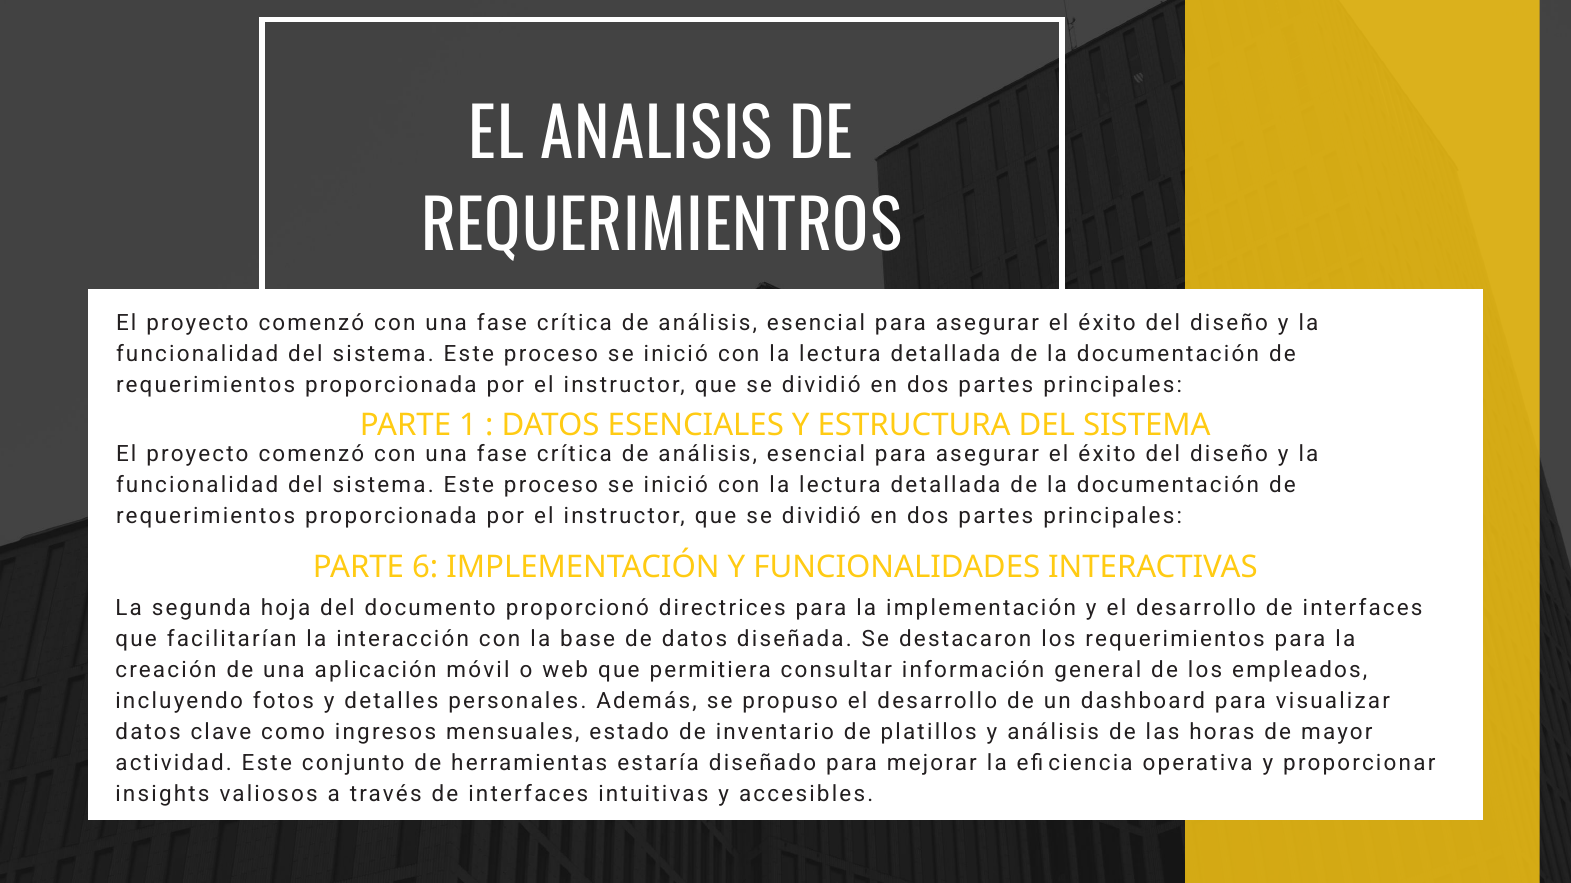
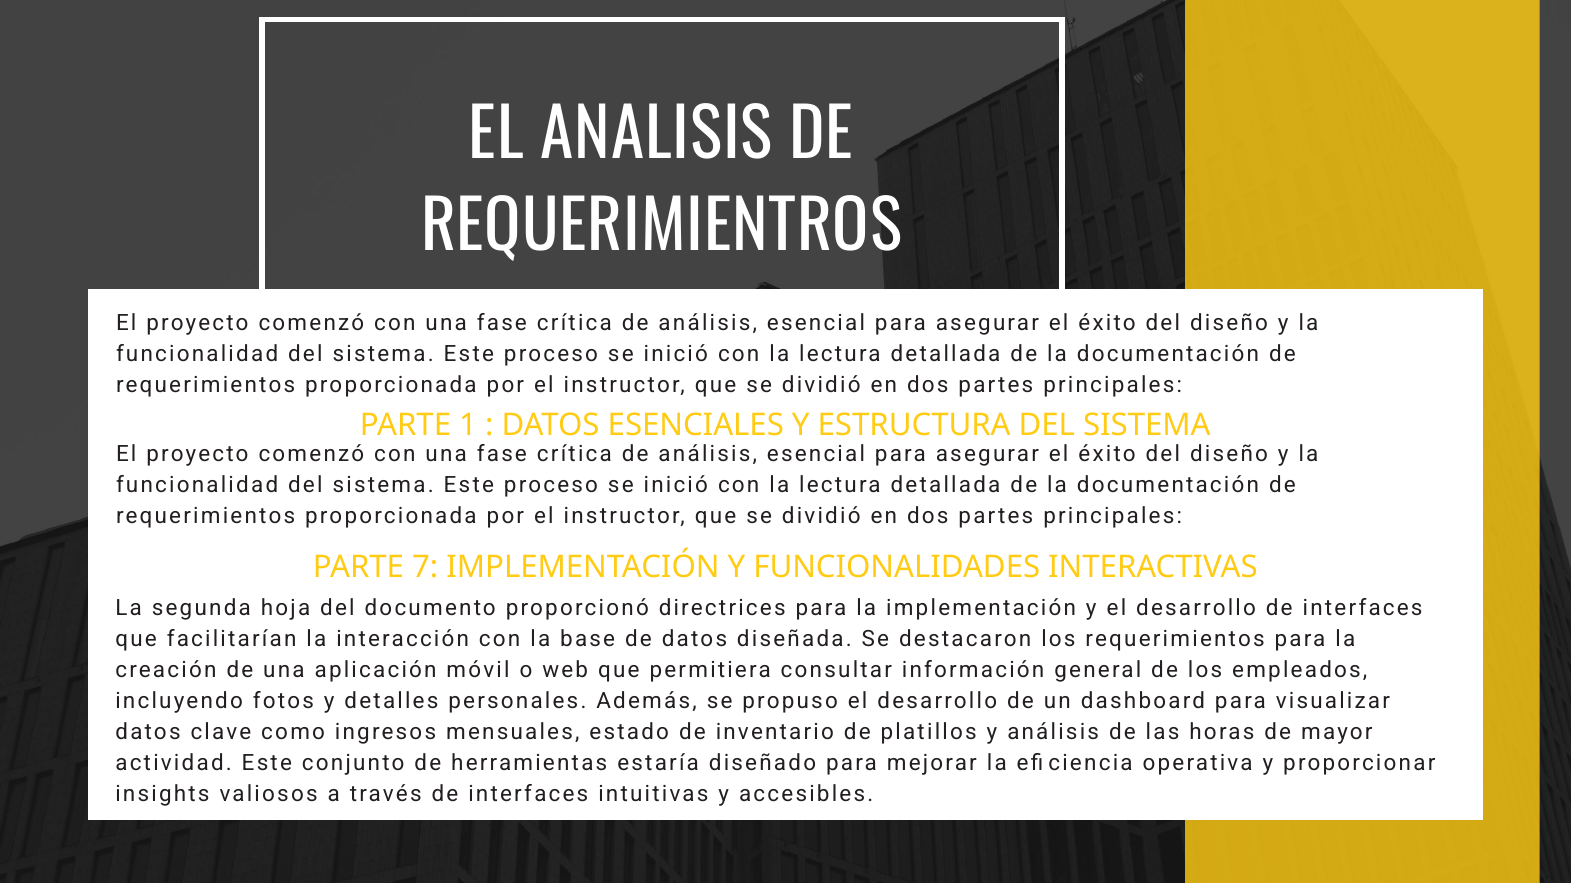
6: 6 -> 7 (425, 568)
